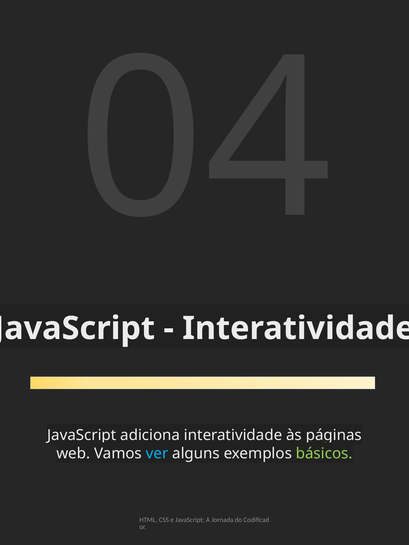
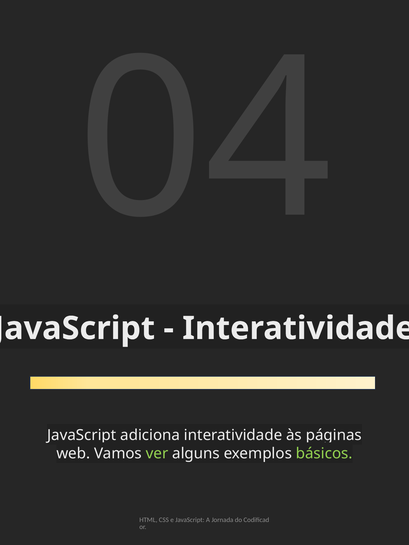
ver colour: light blue -> light green (157, 454)
